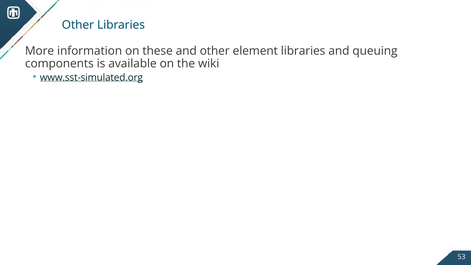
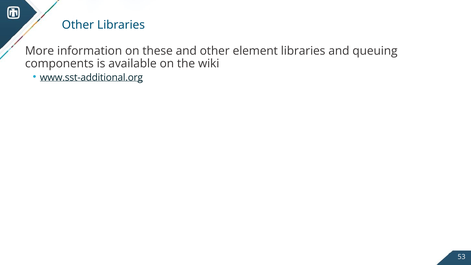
www.sst-simulated.org: www.sst-simulated.org -> www.sst-additional.org (91, 77)
